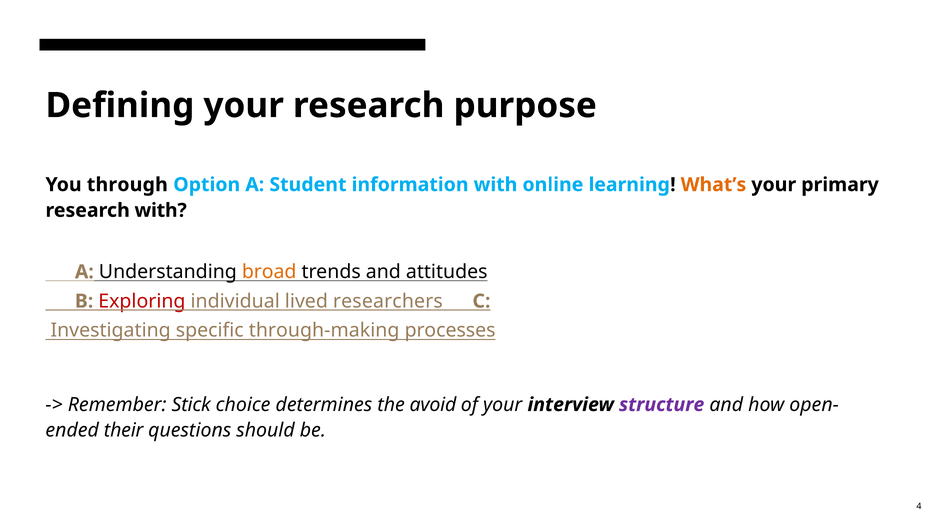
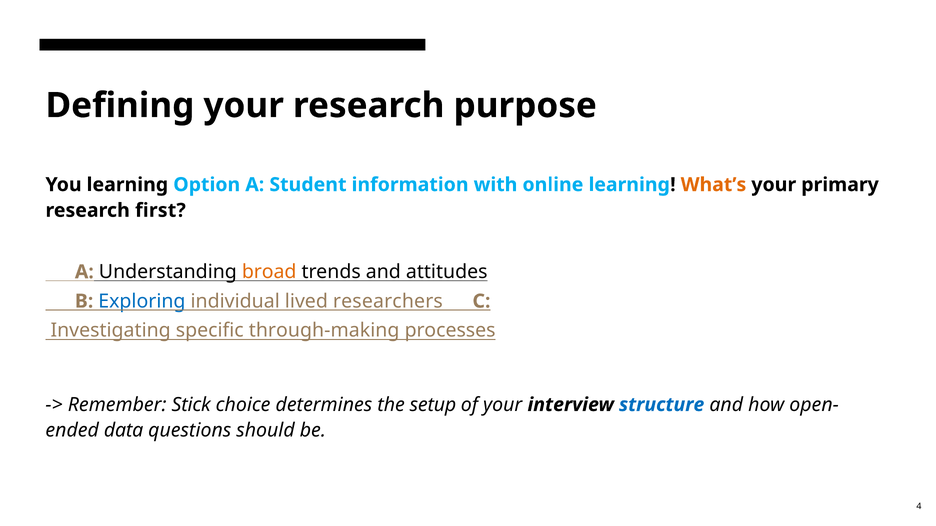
You through: through -> learning (127, 185)
research with: with -> first (160, 211)
Exploring colour: red -> blue (142, 301)
avoid: avoid -> setup (433, 405)
structure colour: purple -> blue (662, 405)
their: their -> data (124, 431)
